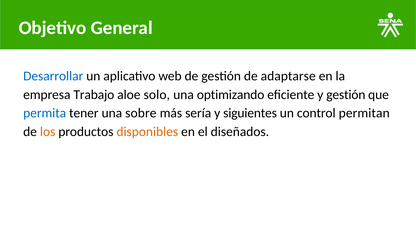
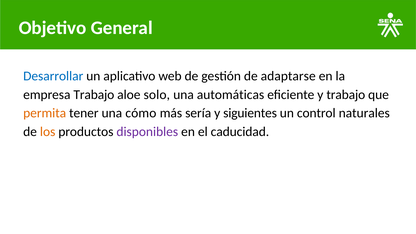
optimizando: optimizando -> automáticas (231, 95)
y gestión: gestión -> trabajo (346, 95)
permita colour: blue -> orange (45, 113)
sobre: sobre -> cómo (141, 113)
permitan: permitan -> naturales (364, 113)
disponibles colour: orange -> purple (147, 132)
diseñados: diseñados -> caducidad (240, 132)
